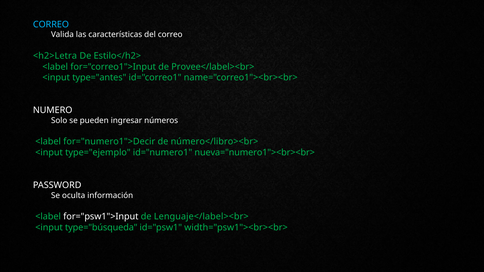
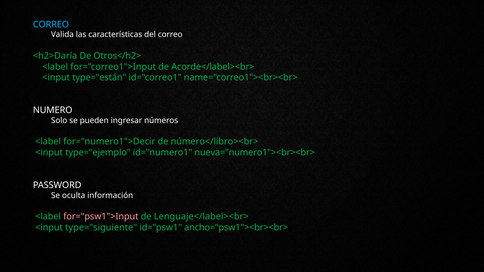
<h2>Letra: <h2>Letra -> <h2>Daría (55, 56)
Estilo</h2>: Estilo</h2> -> Otros</h2> (117, 56)
Provee</label><br>: Provee</label><br> -> Acorde</label><br> (213, 67)
type="antes: type="antes -> type="están (99, 78)
for="psw1">Input colour: white -> pink (101, 217)
type="búsqueda: type="búsqueda -> type="siguiente (101, 228)
width="psw1"><br><br>: width="psw1"><br><br> -> ancho="psw1"><br><br> (236, 228)
